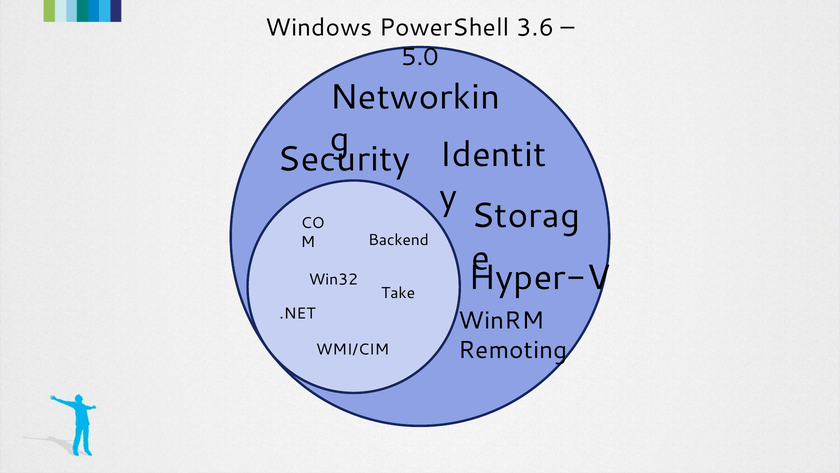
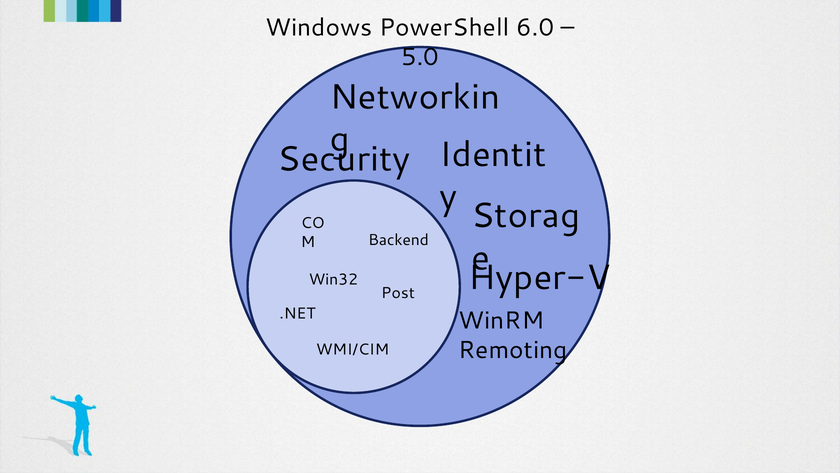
3.6: 3.6 -> 6.0 (535, 28)
Take: Take -> Post (398, 293)
